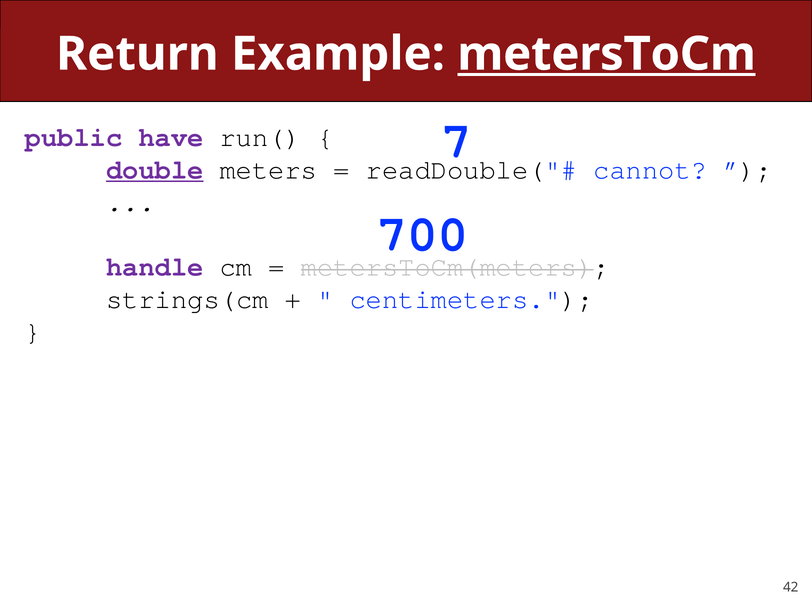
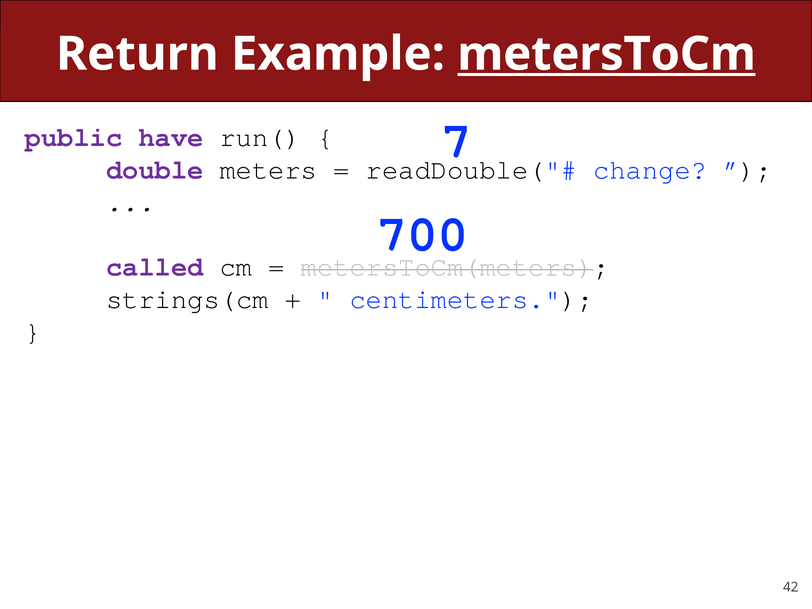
double underline: present -> none (155, 170)
cannot: cannot -> change (650, 170)
handle: handle -> called (155, 267)
